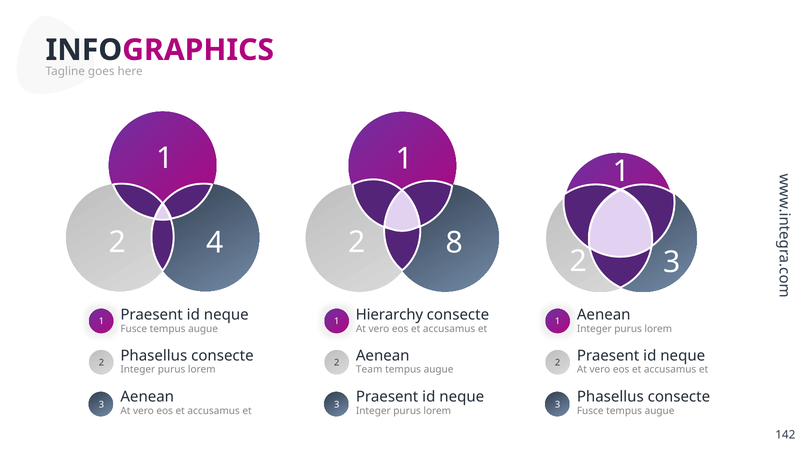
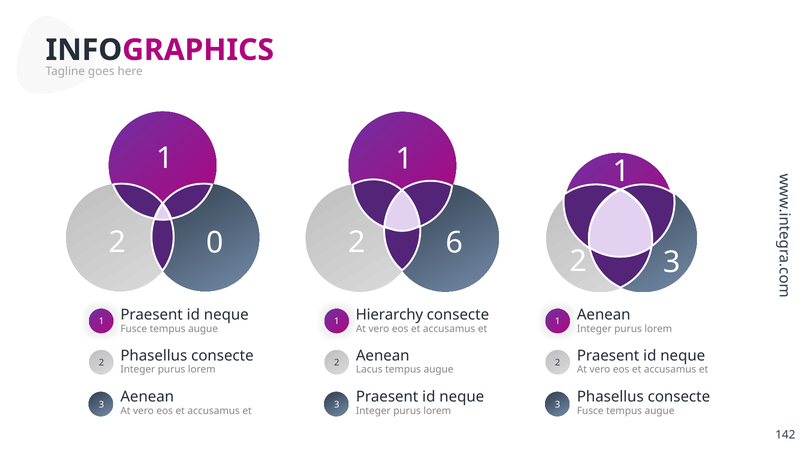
4: 4 -> 0 (215, 243)
8: 8 -> 6 (454, 243)
Team: Team -> Lacus (369, 370)
